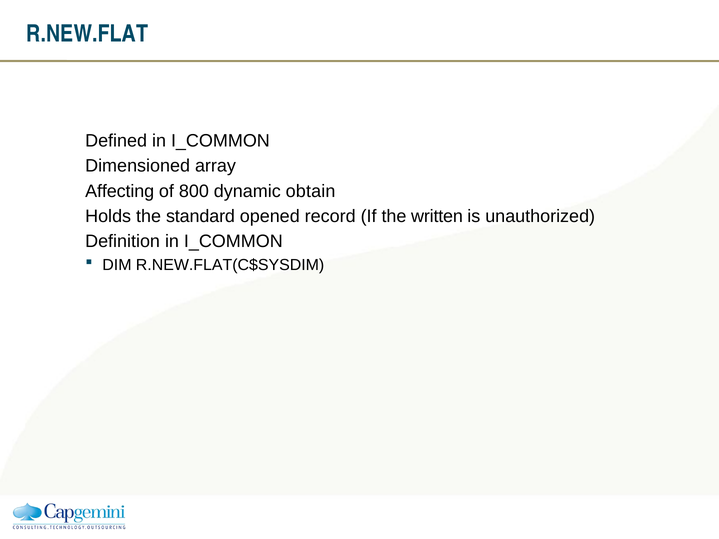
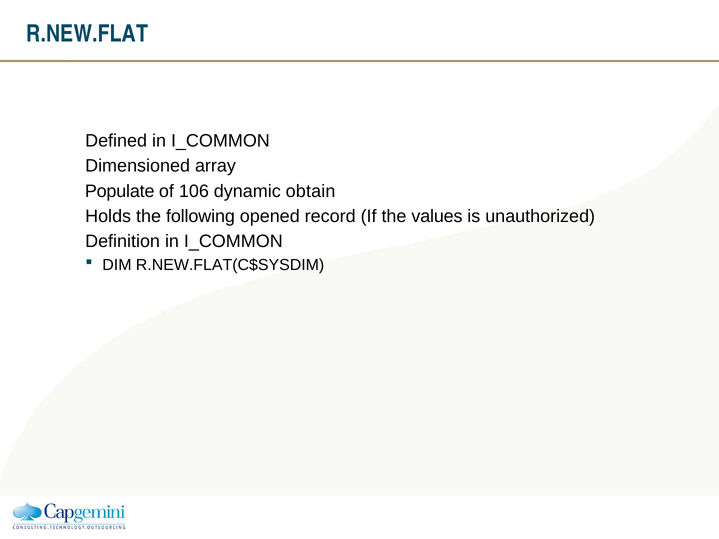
Affecting: Affecting -> Populate (120, 191)
800: 800 -> 106 (194, 191)
standard: standard -> following (200, 216)
written: written -> values (437, 216)
